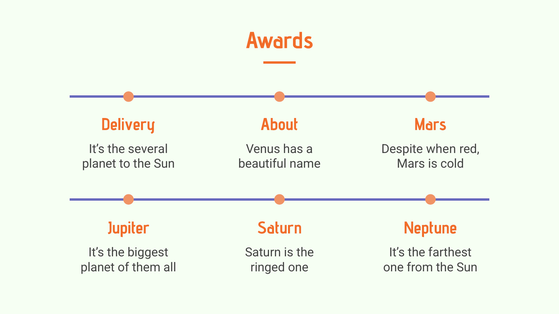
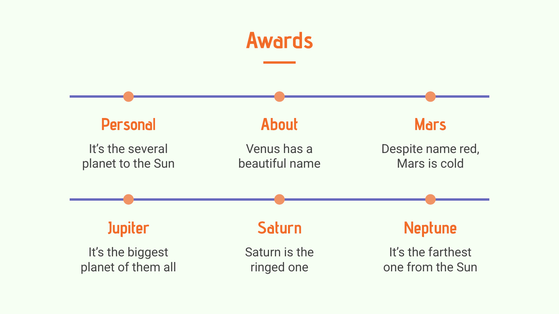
Delivery: Delivery -> Personal (129, 125)
Despite when: when -> name (441, 149)
